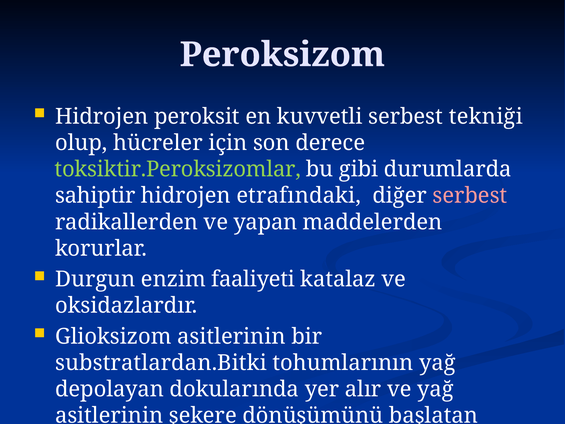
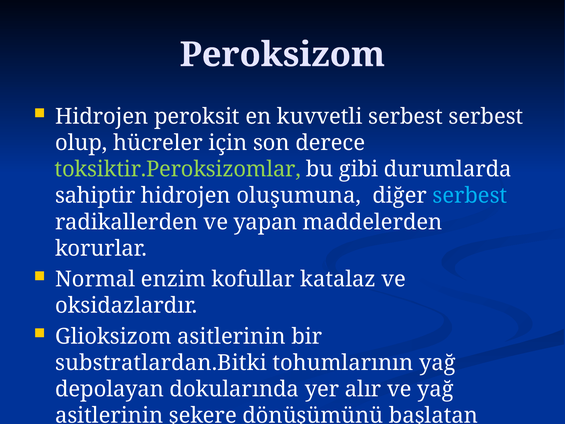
serbest tekniği: tekniği -> serbest (486, 116)
etrafındaki: etrafındaki -> oluşumuna (299, 196)
serbest colour: pink -> light blue (470, 196)
Durgun: Durgun -> Normal (95, 279)
faaliyeti: faaliyeti -> kofullar (253, 279)
